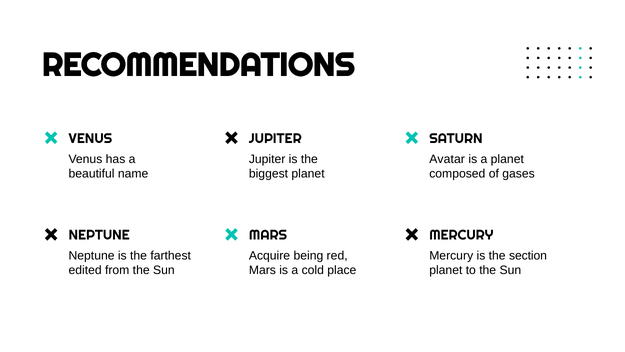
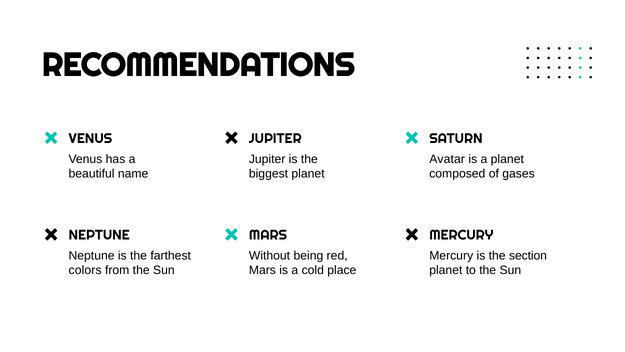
Acquire: Acquire -> Without (270, 255)
edited: edited -> colors (85, 270)
